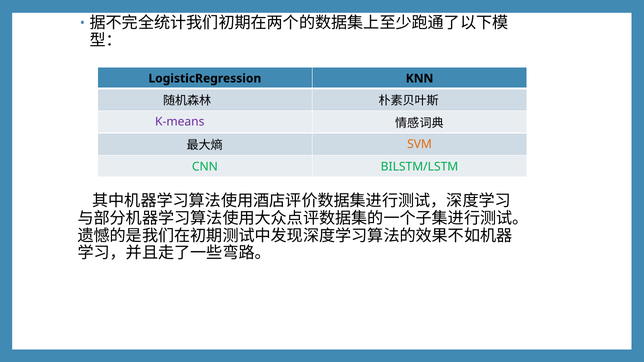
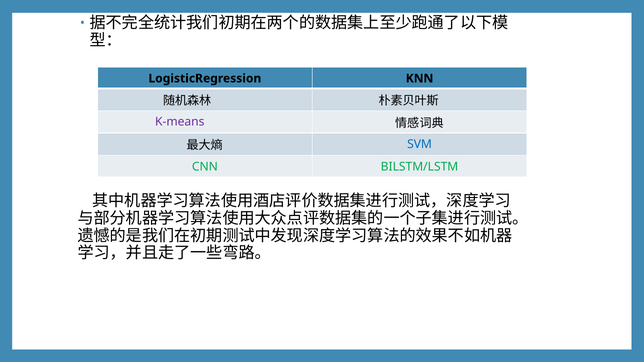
SVM colour: orange -> blue (420, 144)
